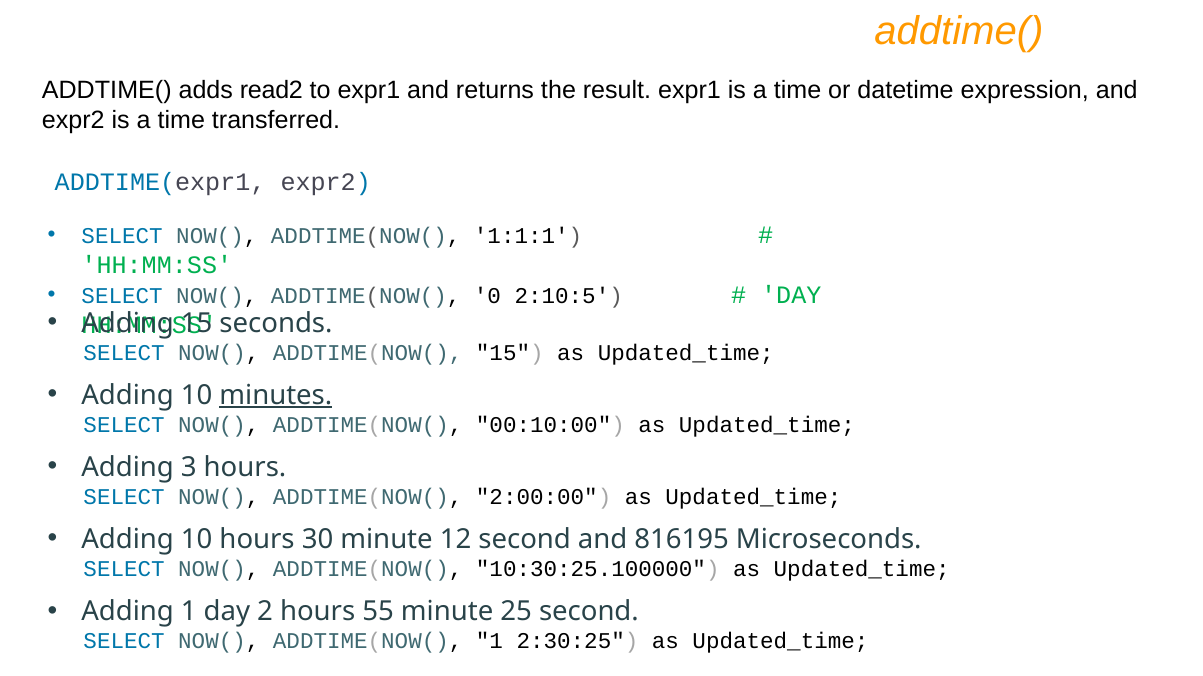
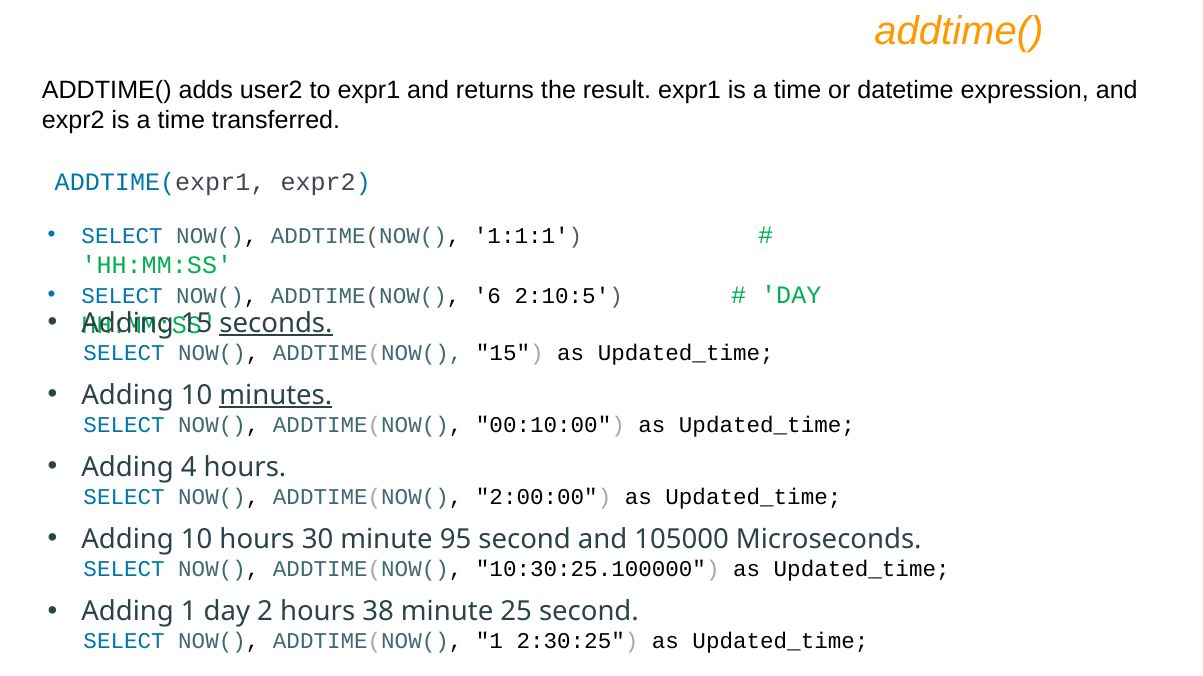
read2: read2 -> user2 (271, 90)
0: 0 -> 6 (487, 297)
seconds underline: none -> present (276, 323)
3: 3 -> 4 (189, 468)
12: 12 -> 95 (456, 540)
816195: 816195 -> 105000 (682, 540)
55: 55 -> 38 (378, 612)
